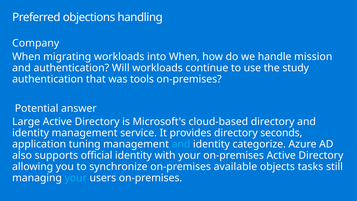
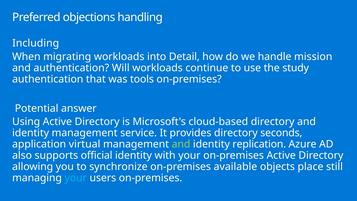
Company: Company -> Including (36, 43)
into When: When -> Detail (184, 57)
Large: Large -> Using (26, 122)
tuning: tuning -> virtual (85, 144)
and colour: light blue -> light green (181, 144)
categorize: categorize -> replication (259, 144)
tasks: tasks -> place (311, 167)
